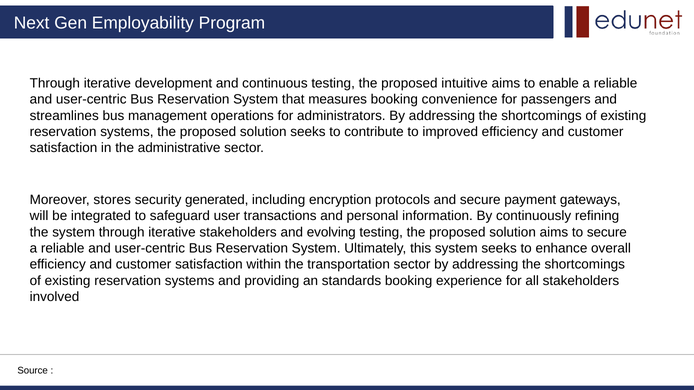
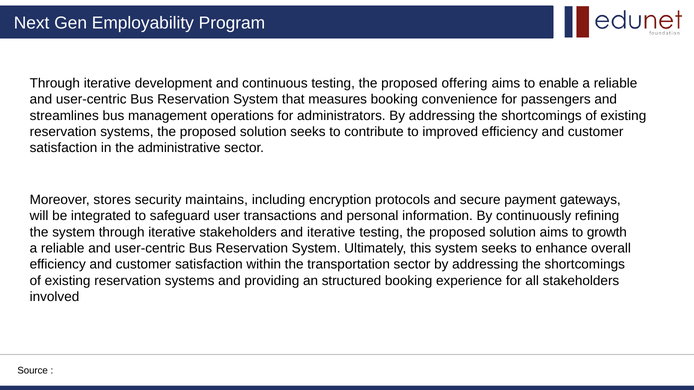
intuitive: intuitive -> offering (465, 83)
generated: generated -> maintains (217, 200)
and evolving: evolving -> iterative (331, 232)
to secure: secure -> growth (607, 232)
standards: standards -> structured (352, 281)
